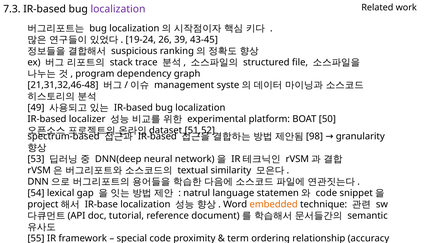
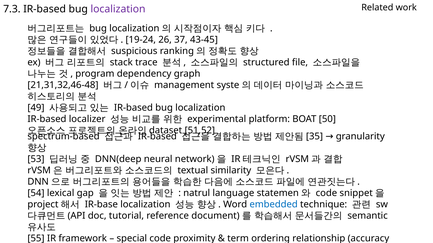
39: 39 -> 37 (181, 40)
98: 98 -> 35 (314, 137)
embedded colour: orange -> blue (274, 205)
